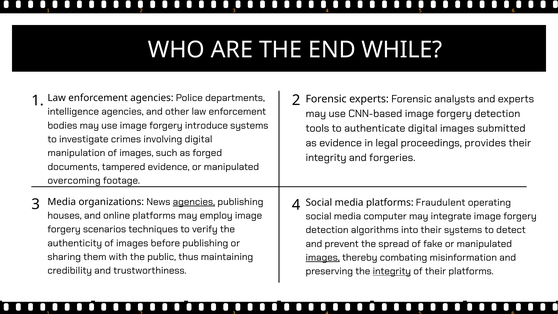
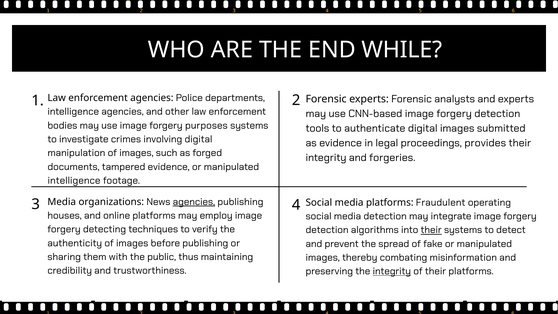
introduce: introduce -> purposes (206, 125)
overcoming: overcoming -> intelligence (74, 180)
media computer: computer -> detection (385, 216)
scenarios: scenarios -> detecting (105, 229)
their underline: none -> present (431, 230)
images underline: present -> none (323, 257)
